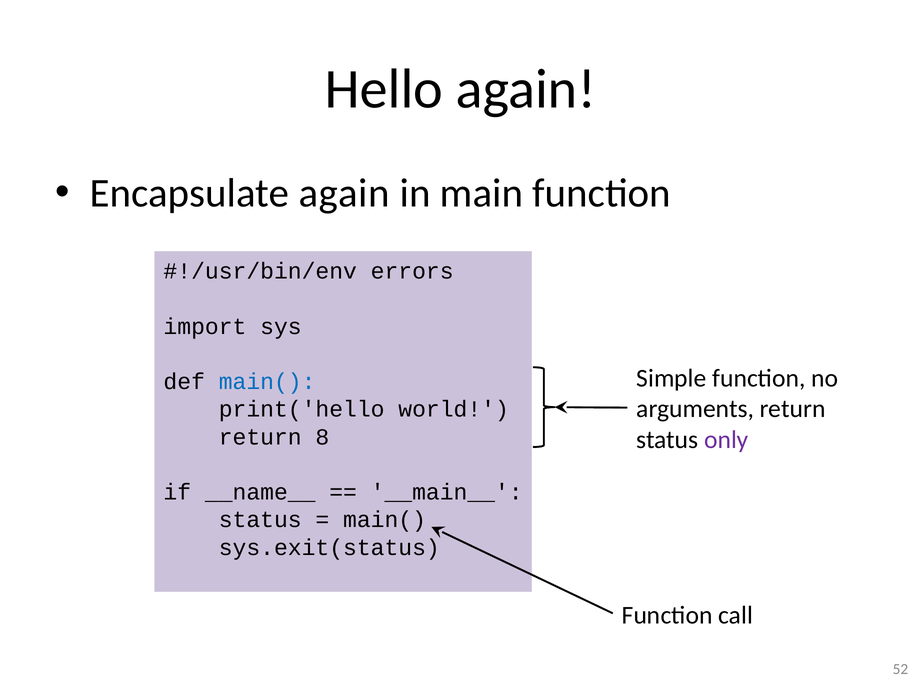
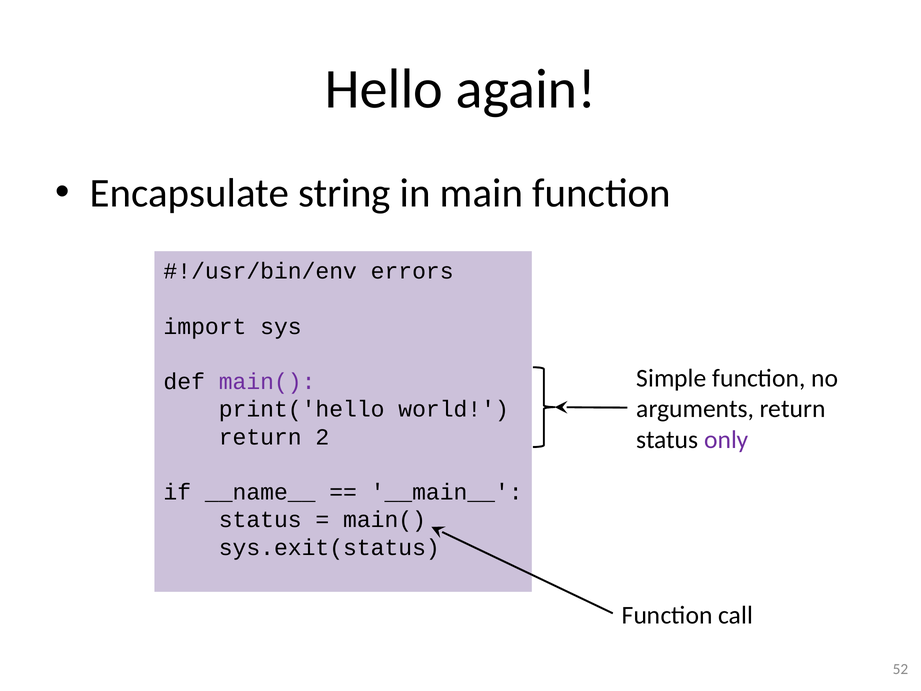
Encapsulate again: again -> string (344, 193)
main( colour: blue -> purple (267, 382)
8: 8 -> 2 (322, 437)
